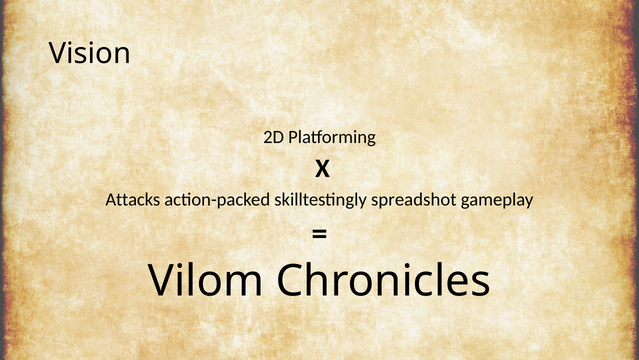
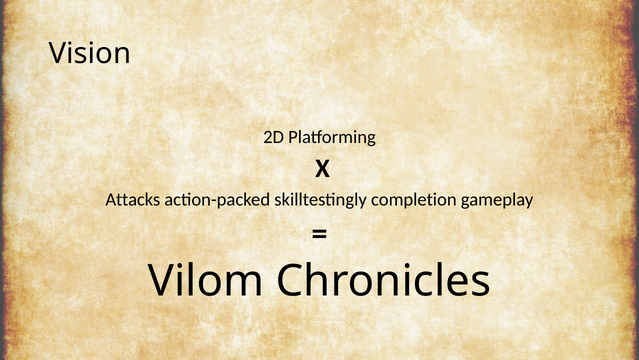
spreadshot: spreadshot -> completion (414, 199)
